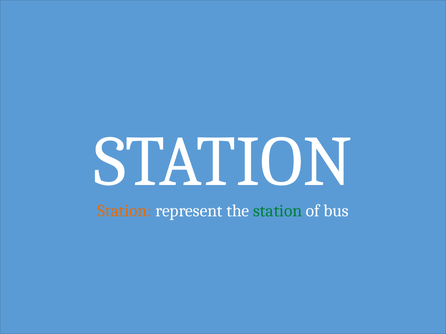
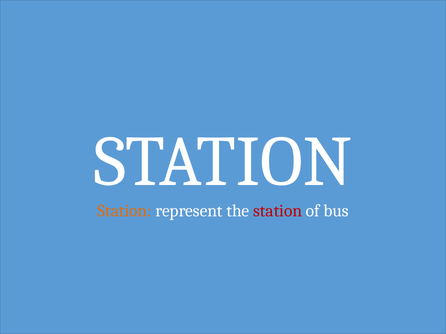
station colour: green -> red (278, 211)
